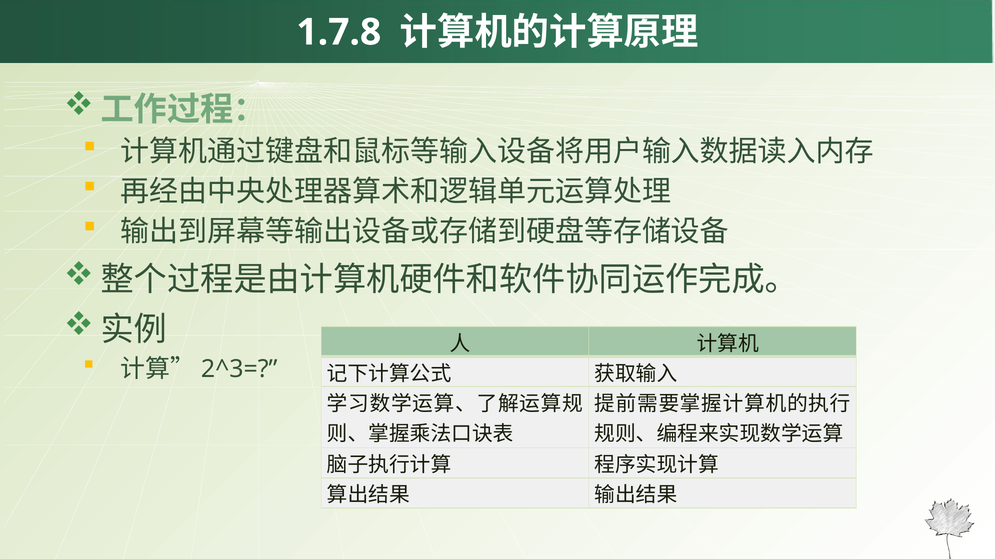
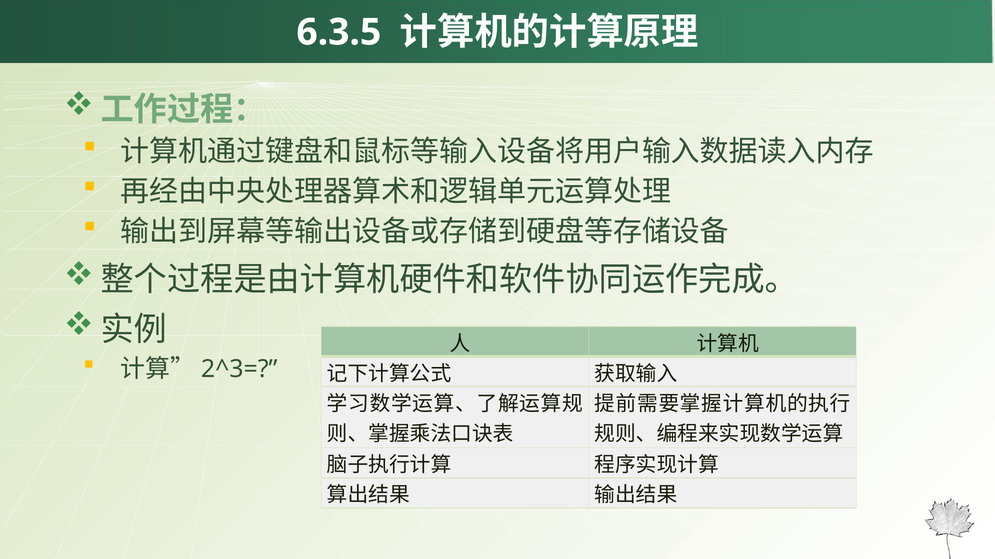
1.7.8: 1.7.8 -> 6.3.5 (339, 32)
